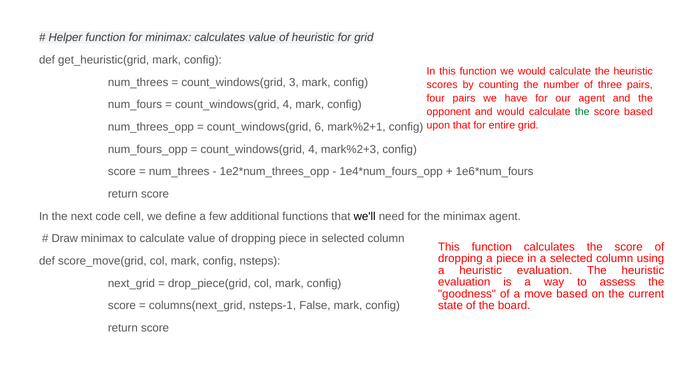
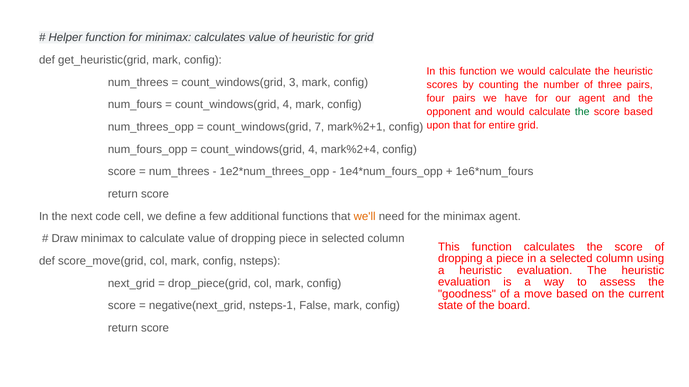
6: 6 -> 7 (319, 127)
mark%2+3: mark%2+3 -> mark%2+4 (350, 150)
we'll colour: black -> orange (365, 217)
columns(next_grid: columns(next_grid -> negative(next_grid (197, 306)
